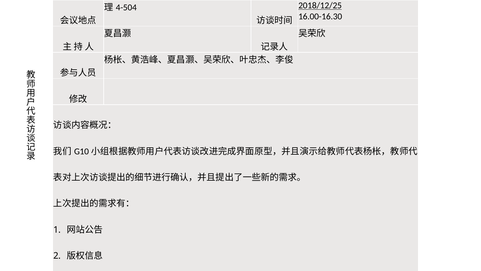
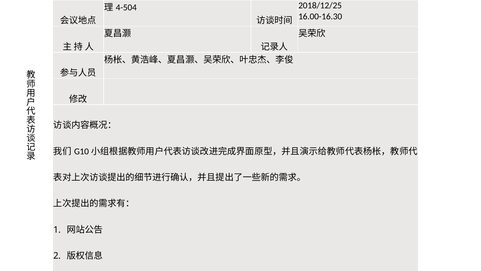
2018/12/25 underline: present -> none (320, 6)
